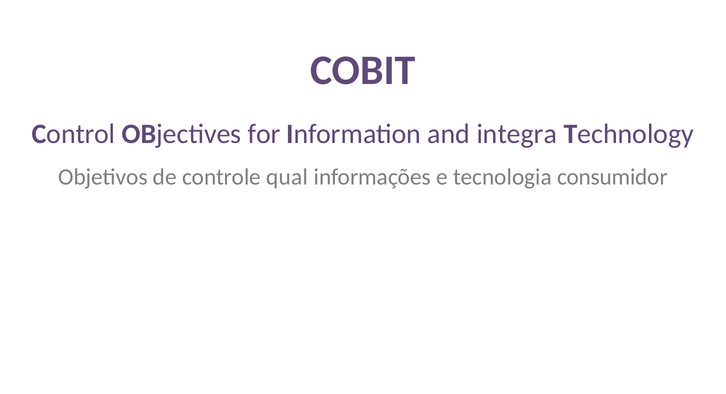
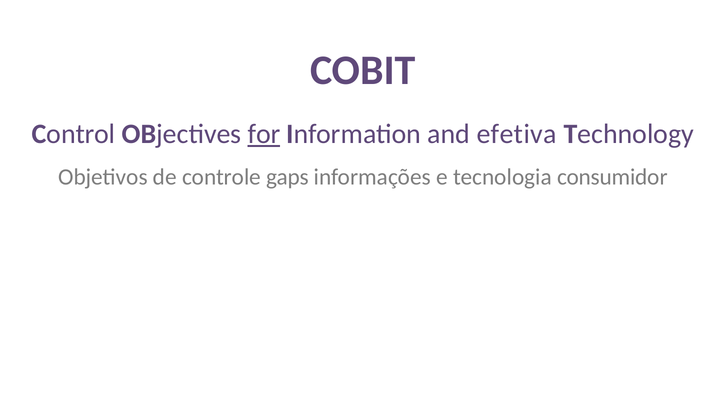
for underline: none -> present (264, 134)
integra: integra -> efetiva (517, 134)
qual: qual -> gaps (287, 177)
